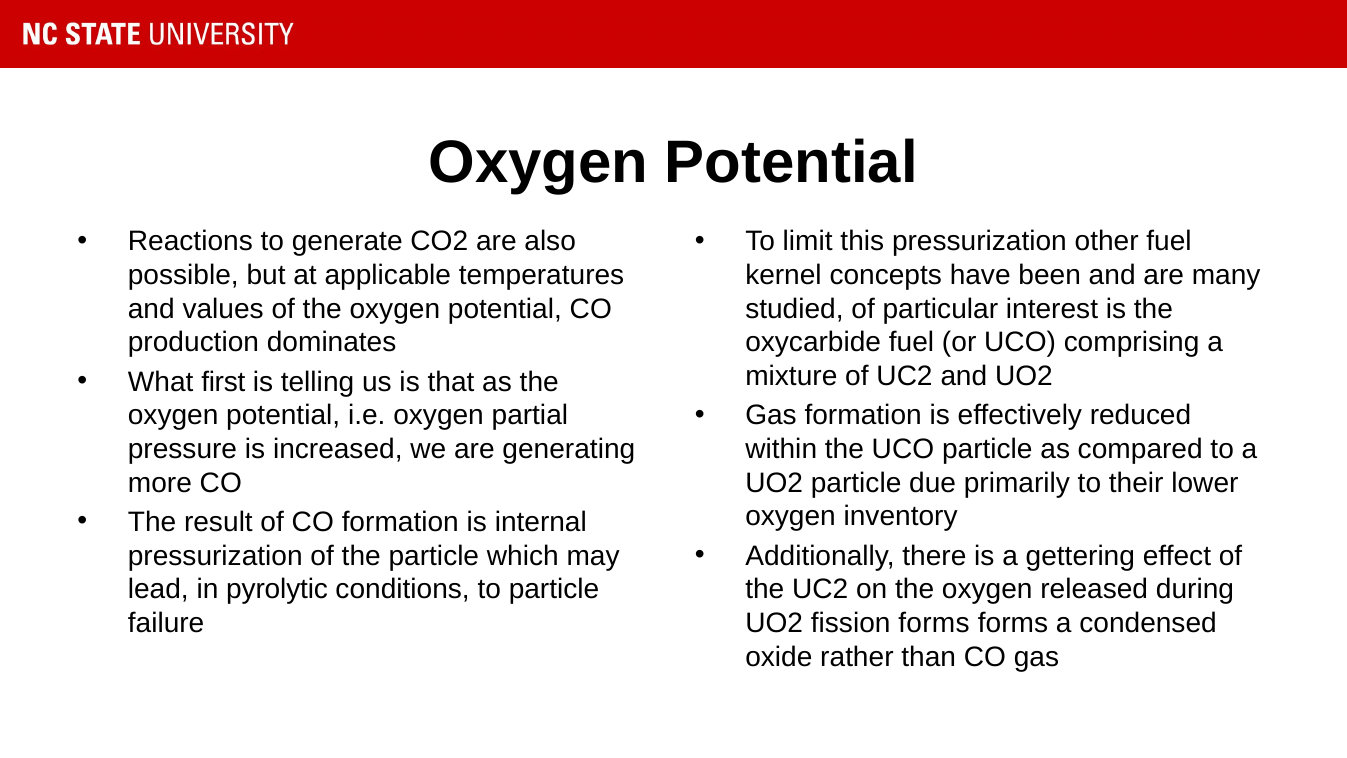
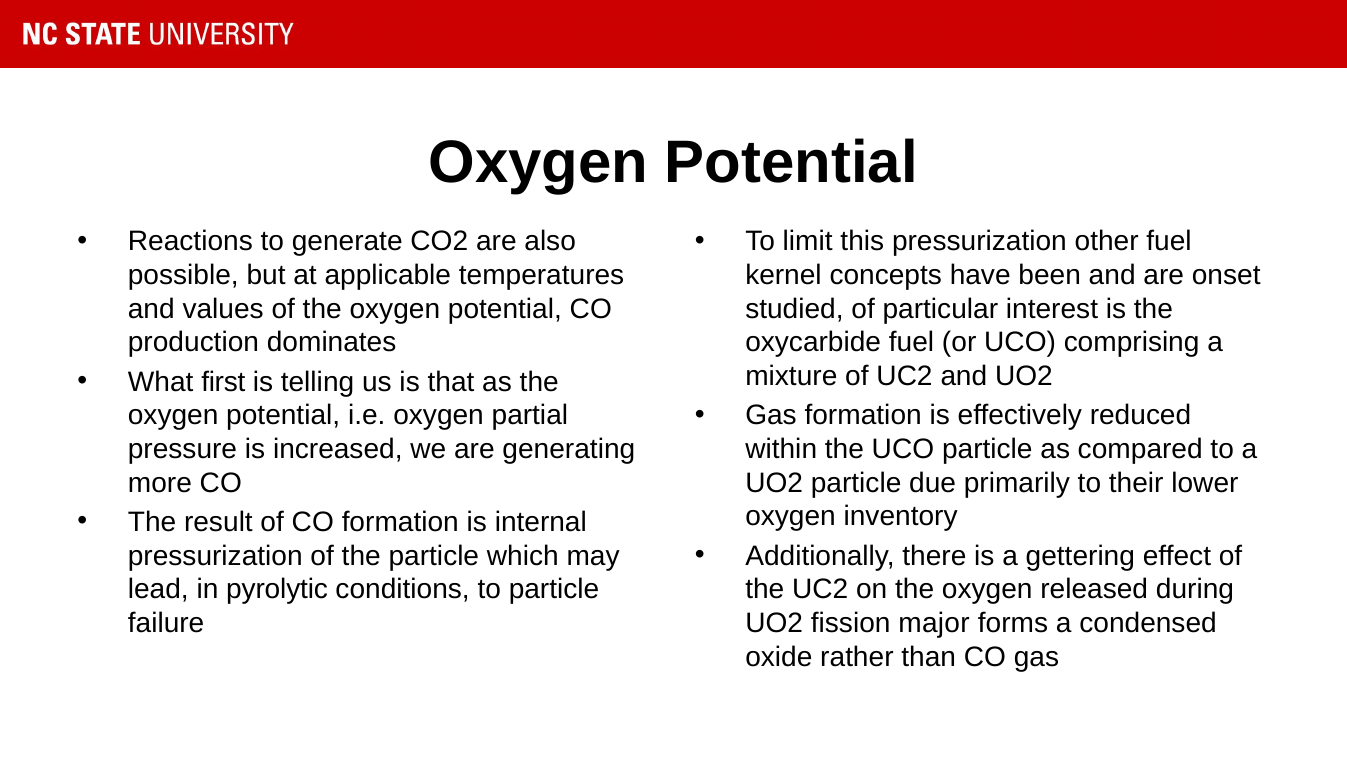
many: many -> onset (1226, 275)
fission forms: forms -> major (934, 623)
